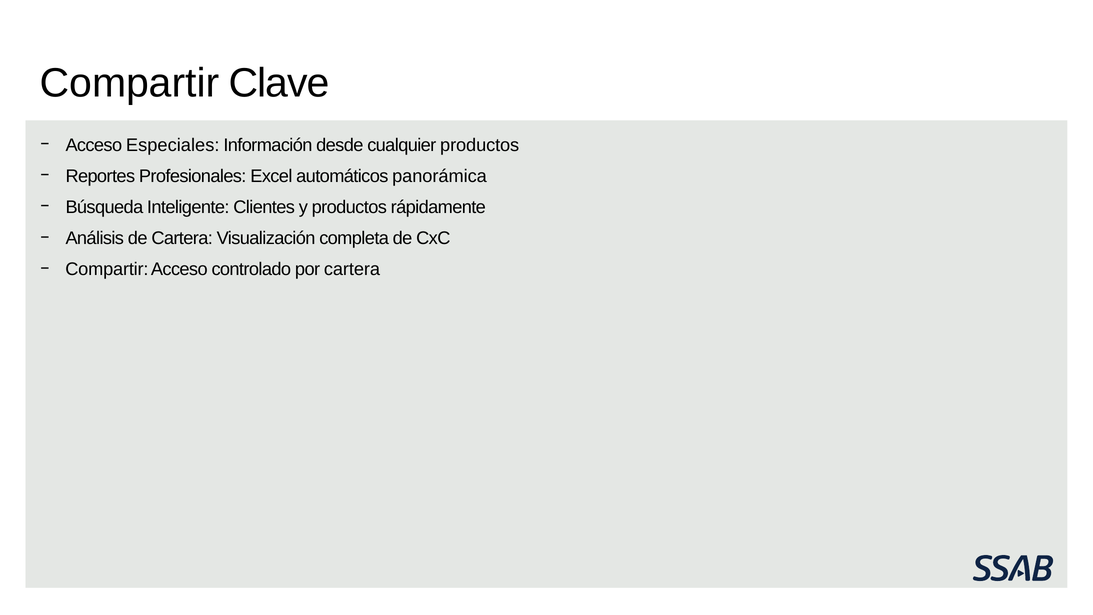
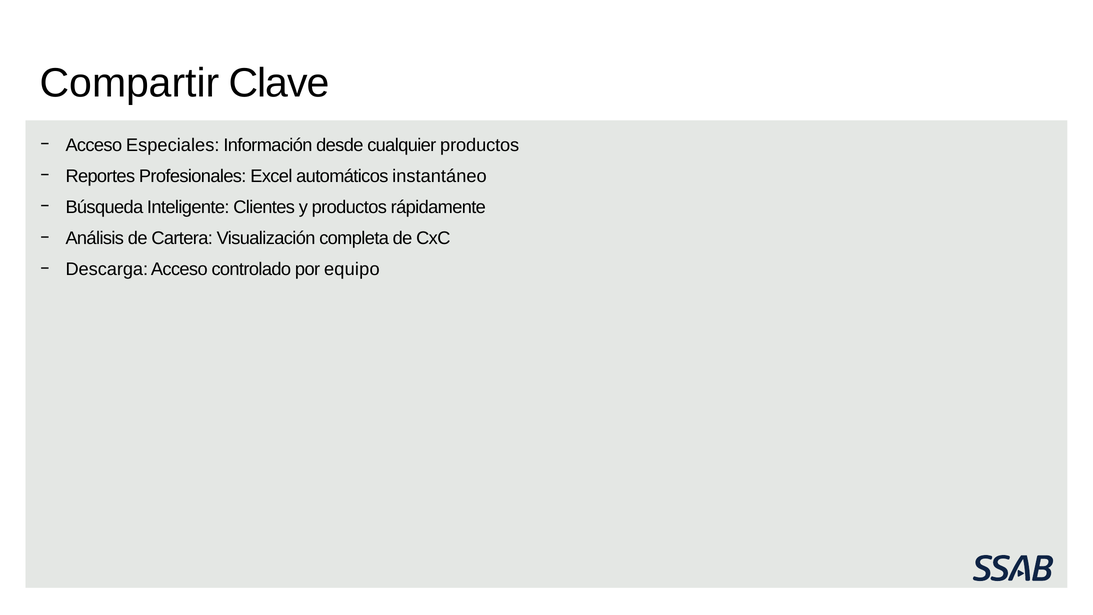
panorámica: panorámica -> instantáneo (439, 176)
Compartir: Compartir -> Descarga (107, 269)
por cartera: cartera -> equipo (352, 269)
